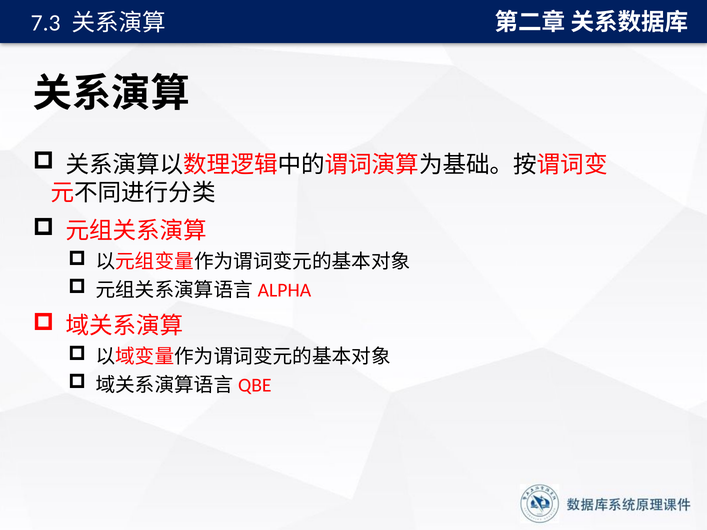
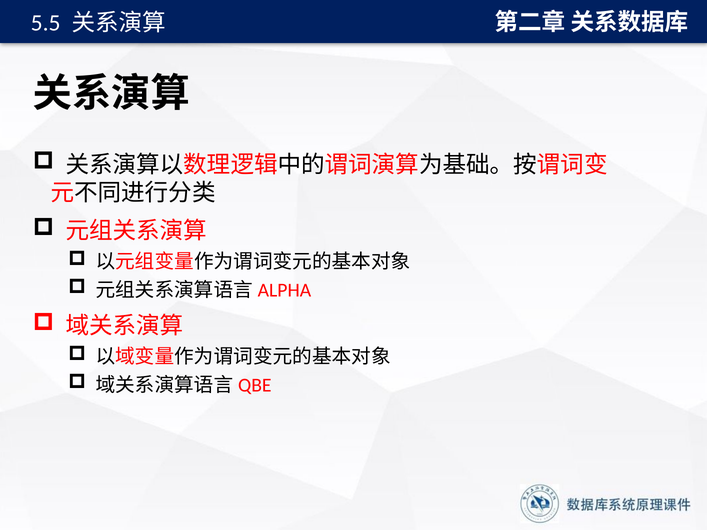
7.3: 7.3 -> 5.5 (46, 23)
